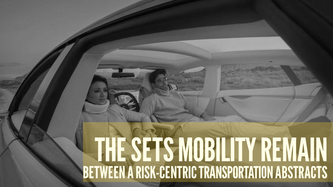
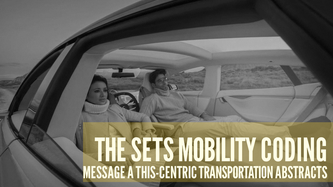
REMAIN: REMAIN -> CODING (294, 151)
BETWEEN: BETWEEN -> MESSAGE (104, 173)
RISK-CENTRIC: RISK-CENTRIC -> THIS-CENTRIC (166, 173)
